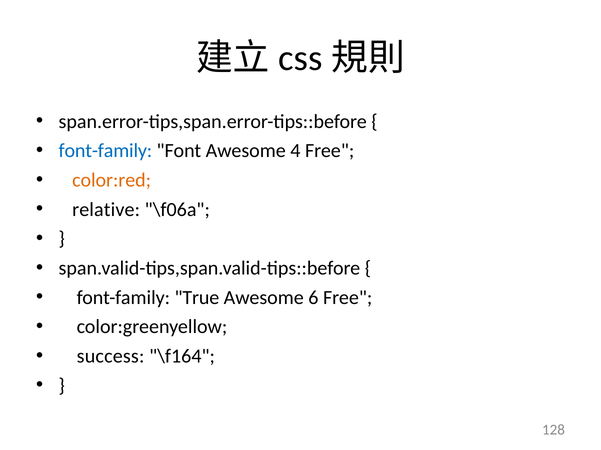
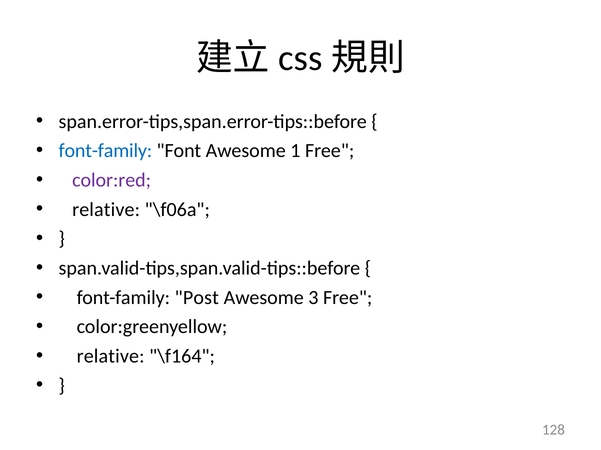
4: 4 -> 1 (295, 151)
color:red colour: orange -> purple (112, 180)
True: True -> Post (197, 298)
6: 6 -> 3 (313, 298)
success: success -> relative (111, 357)
